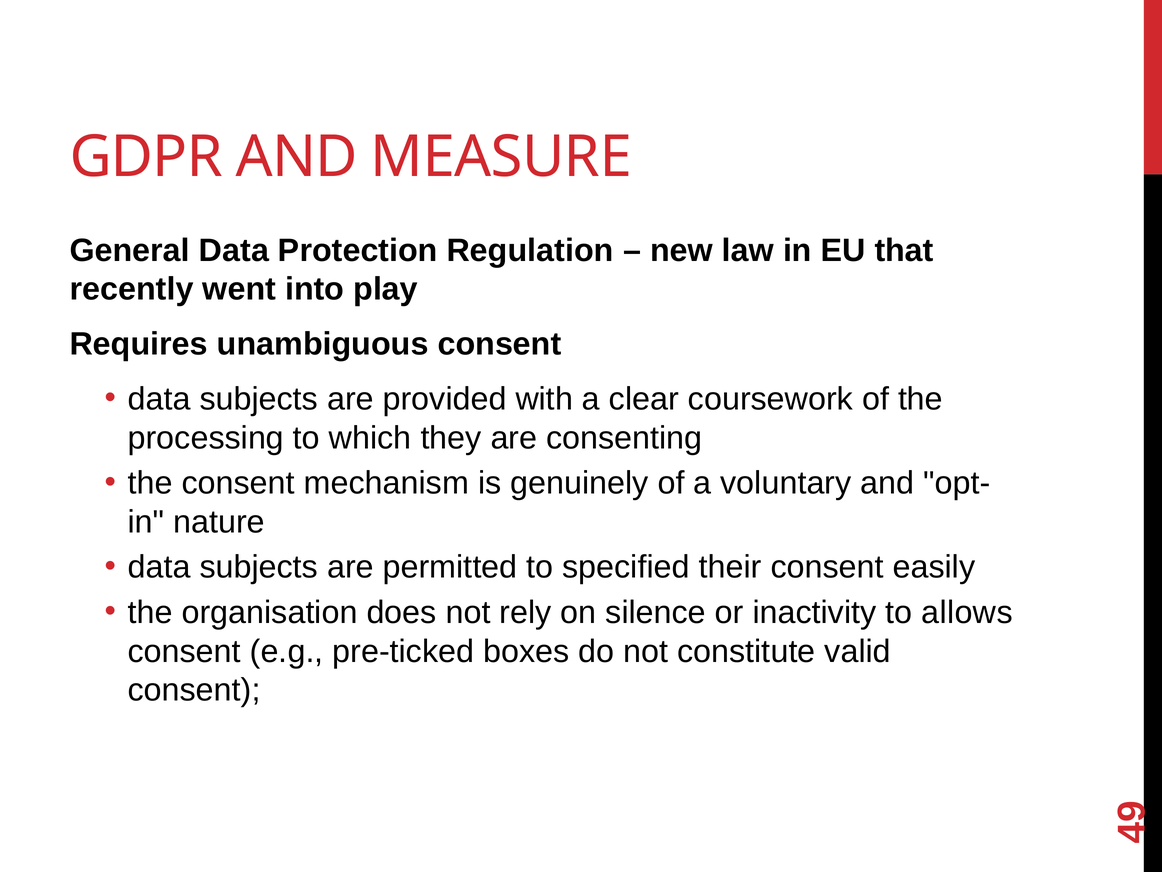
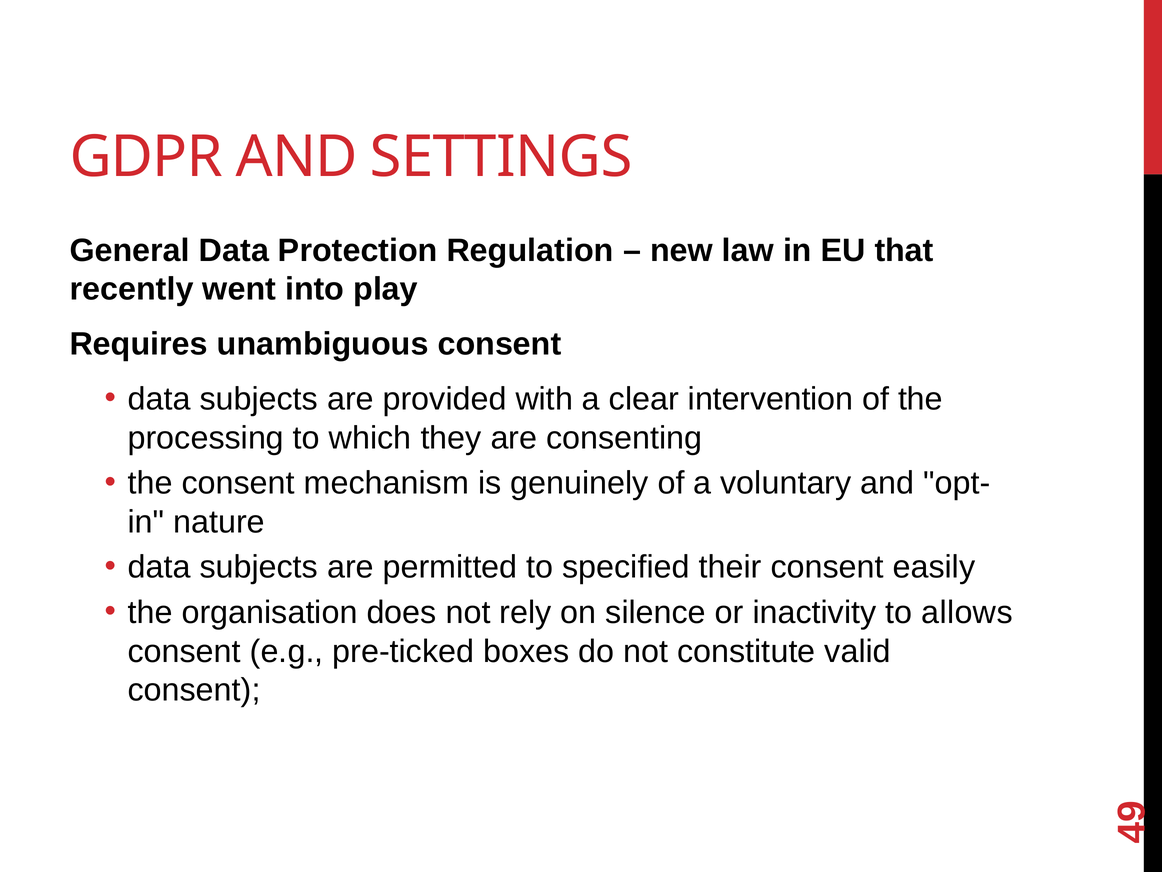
MEASURE: MEASURE -> SETTINGS (501, 157)
coursework: coursework -> intervention (771, 399)
